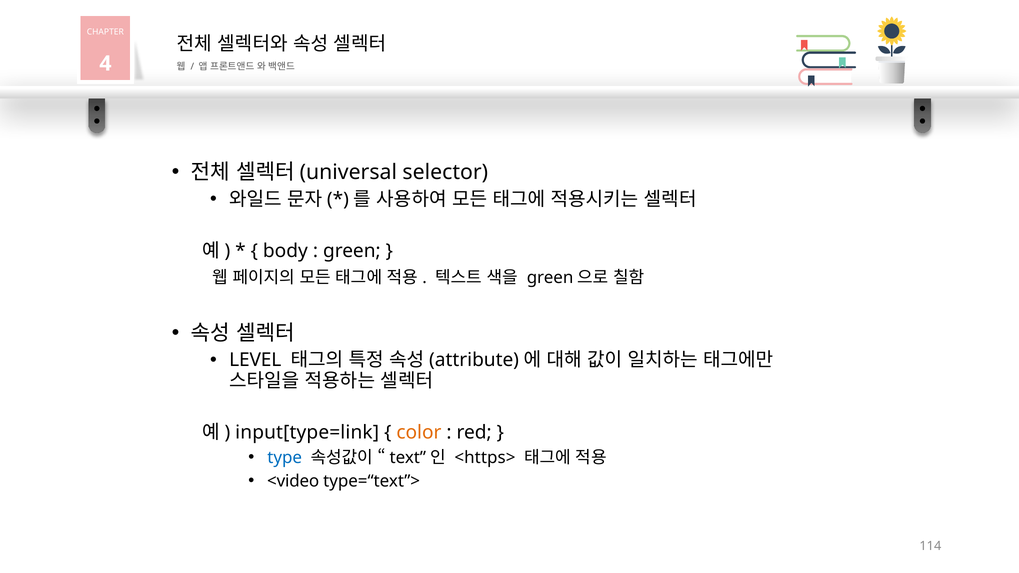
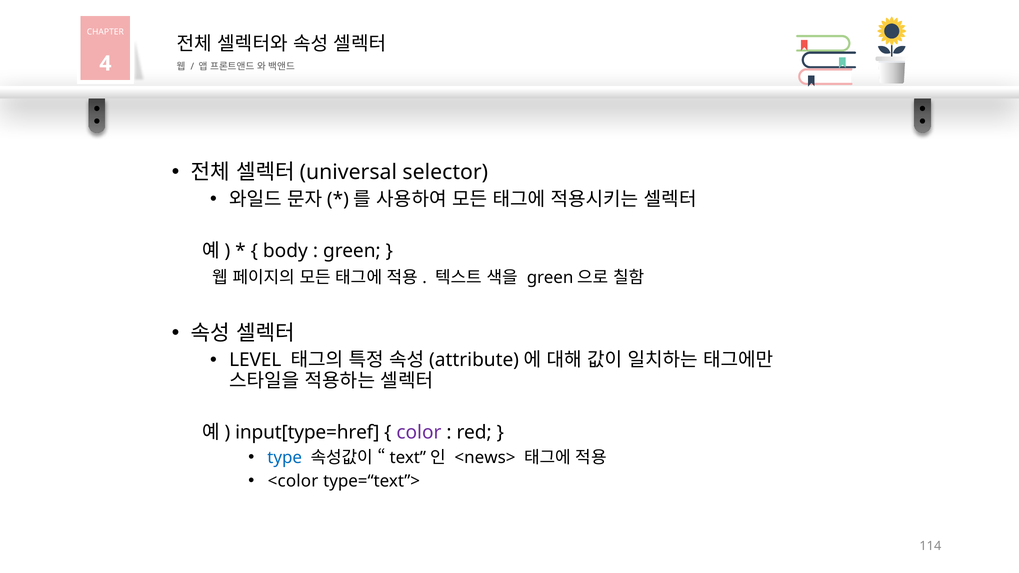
input[type=link: input[type=link -> input[type=href (307, 433)
color colour: orange -> purple (419, 433)
<https>: <https> -> <news> (485, 458)
<video: <video -> <color (293, 481)
